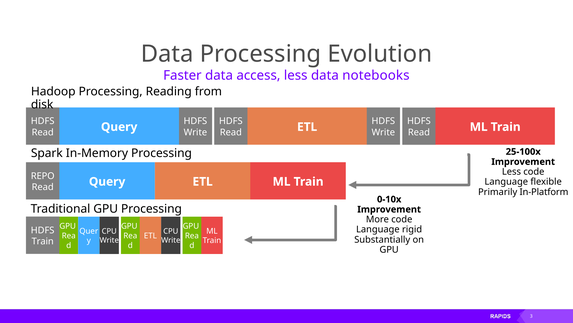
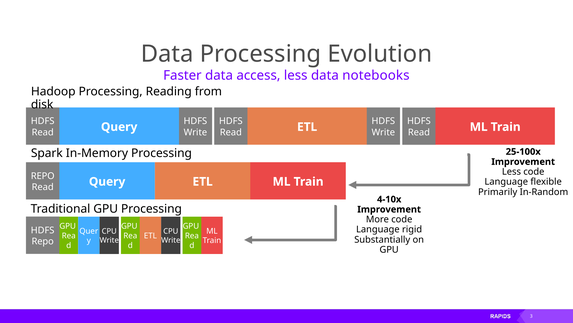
In-Platform: In-Platform -> In-Random (544, 192)
0-10x: 0-10x -> 4-10x (389, 199)
Train: Train -> Repo (43, 241)
